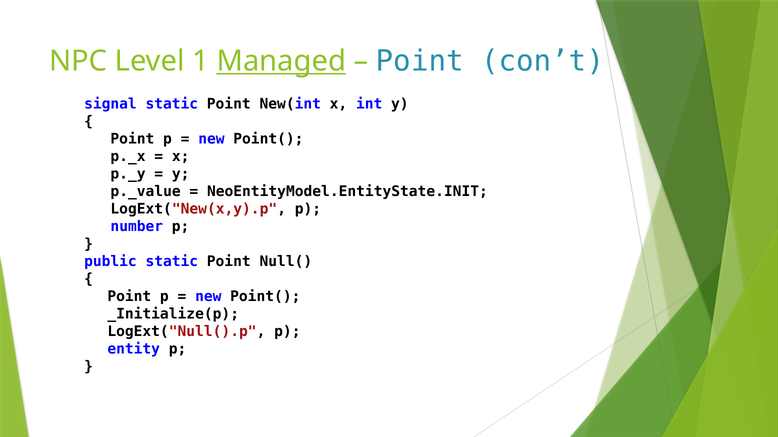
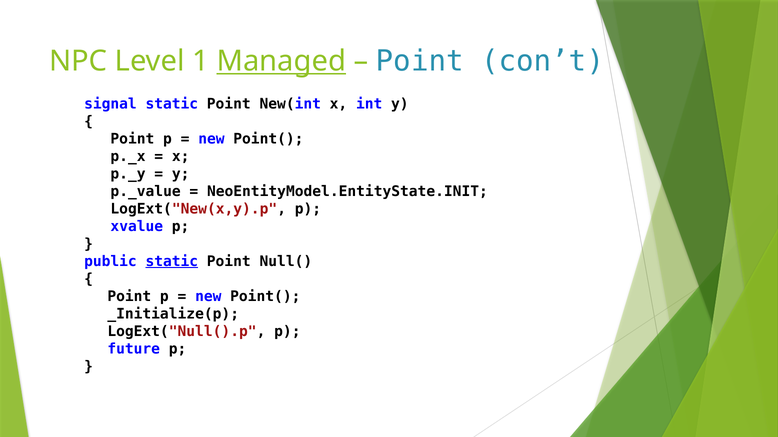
number: number -> xvalue (137, 227)
static underline: none -> present (172, 262)
entity: entity -> future (134, 349)
